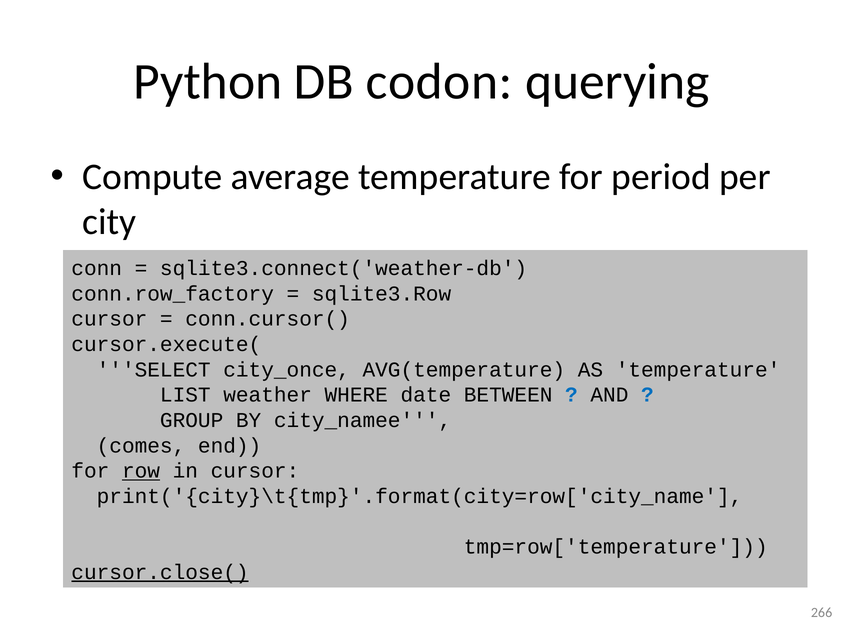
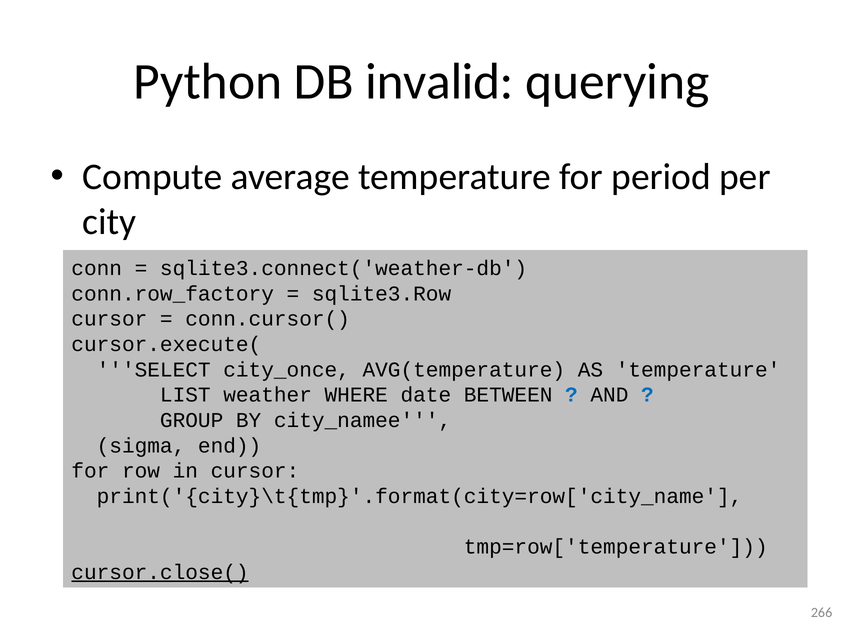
codon: codon -> invalid (440, 82)
comes: comes -> sigma (141, 446)
row underline: present -> none (141, 471)
